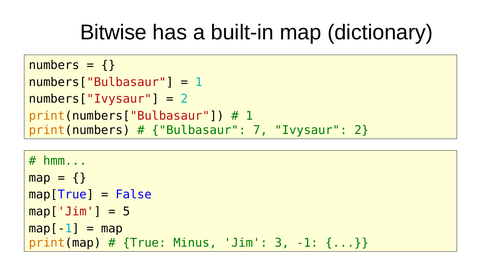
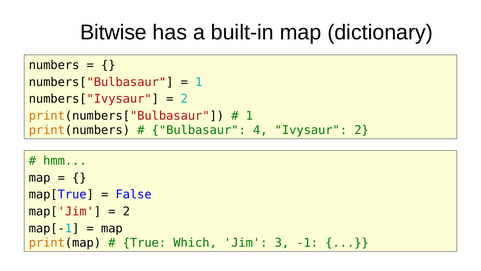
7: 7 -> 4 (260, 130)
5: 5 -> 2 (126, 211)
Minus: Minus -> Which (195, 242)
